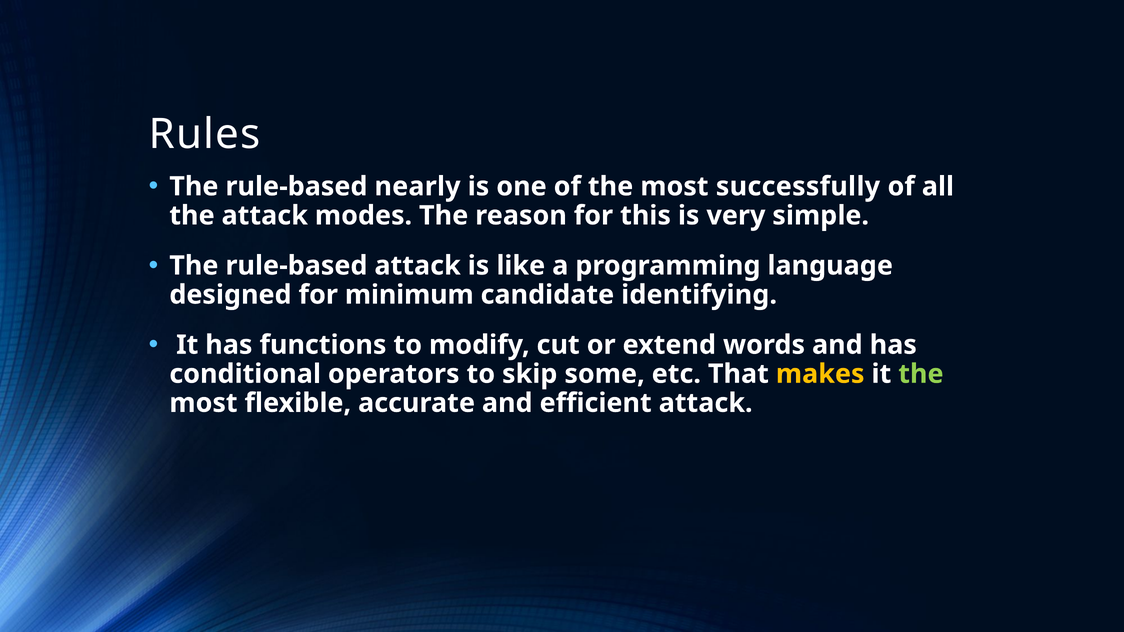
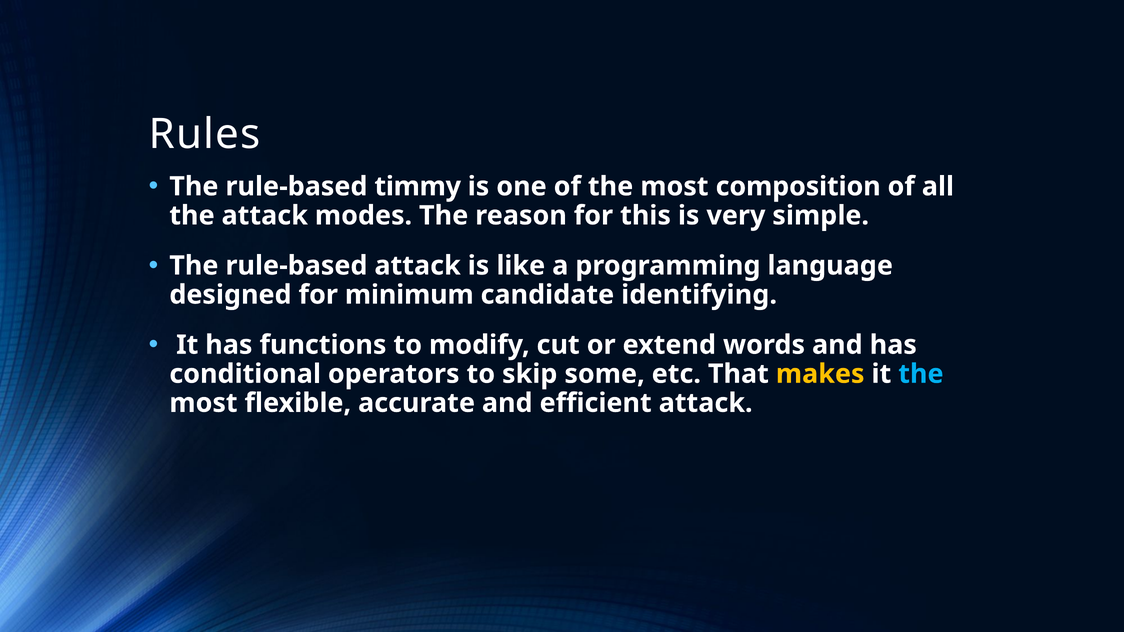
nearly: nearly -> timmy (418, 187)
successfully: successfully -> composition (798, 187)
the colour: light green -> light blue (921, 374)
